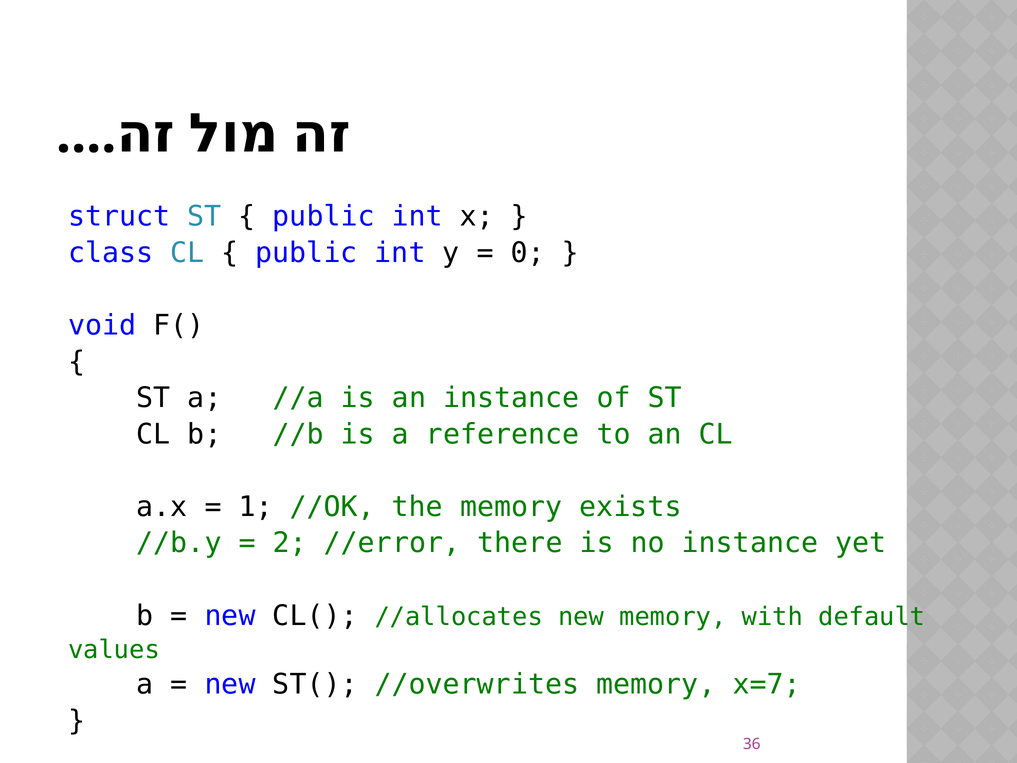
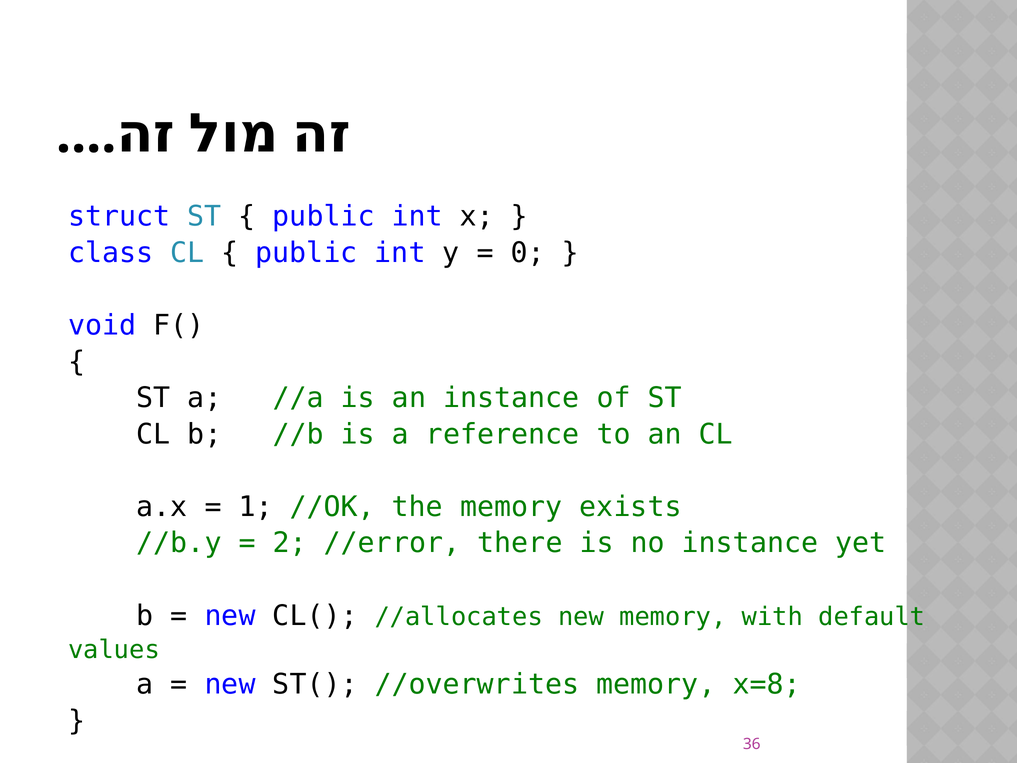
x=7: x=7 -> x=8 (767, 684)
